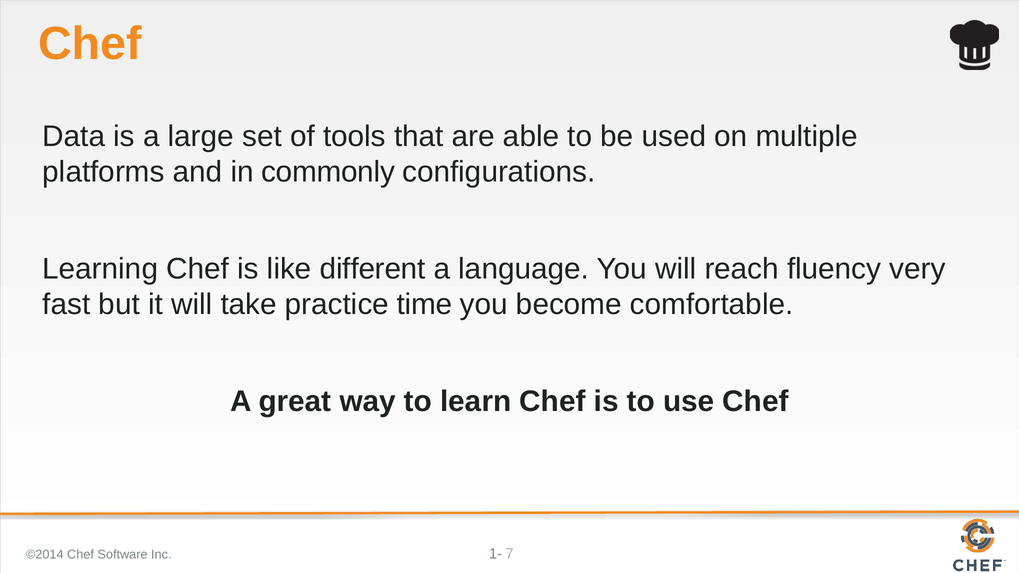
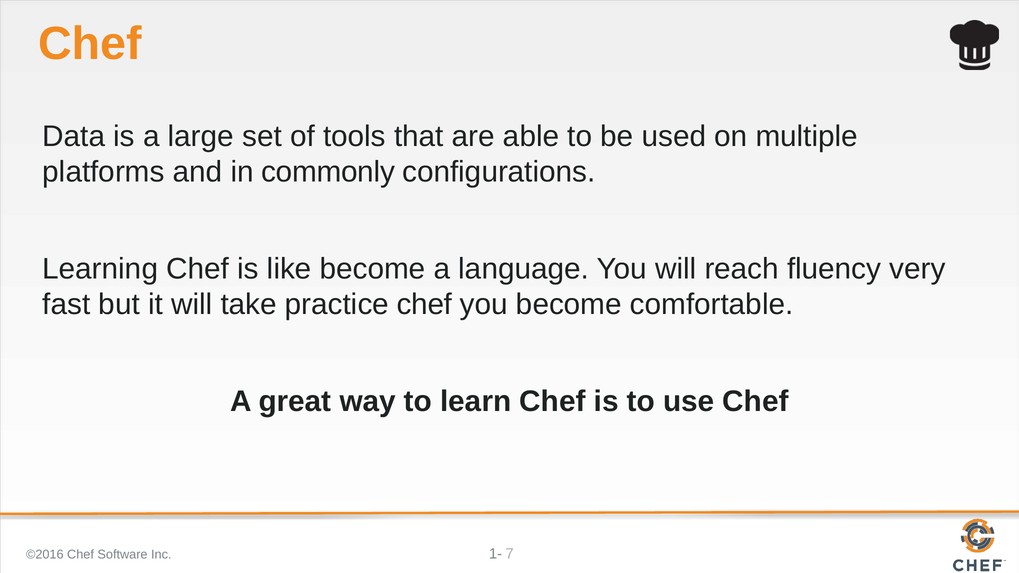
like different: different -> become (373, 269)
practice time: time -> chef (425, 305)
©2014: ©2014 -> ©2016 (45, 555)
